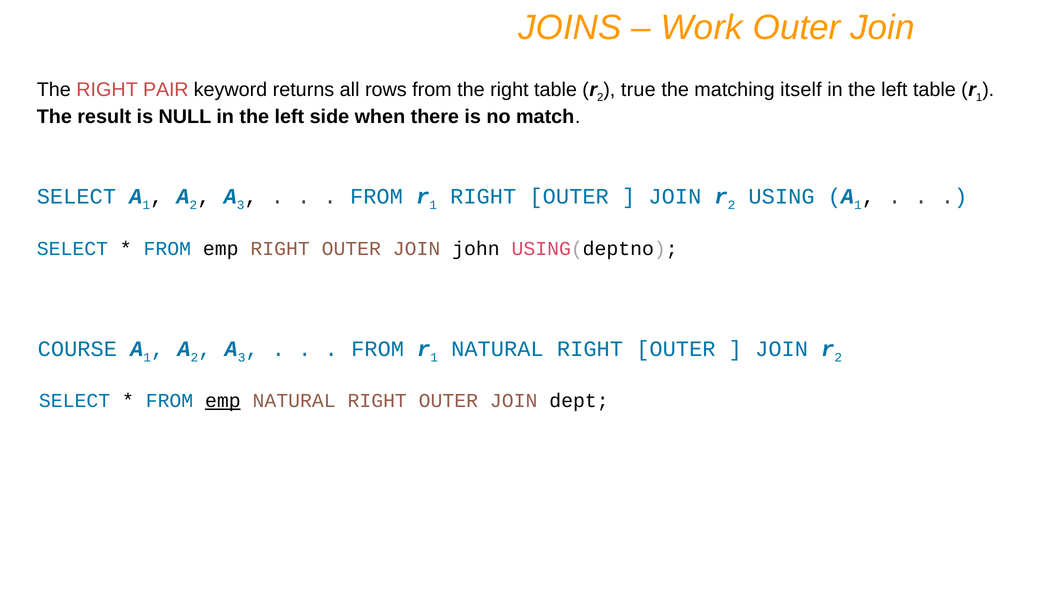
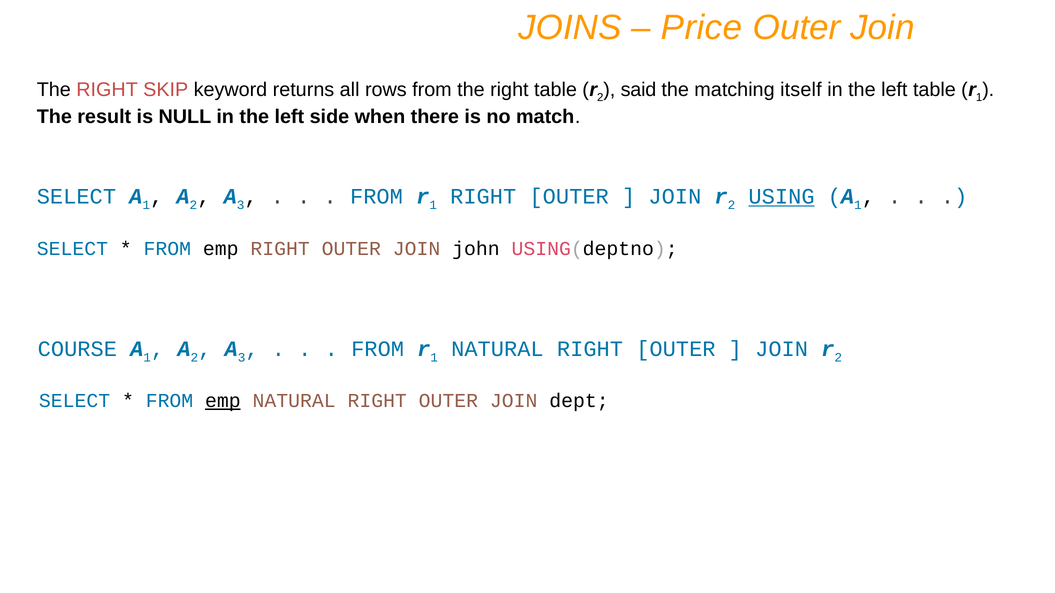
Work: Work -> Price (702, 27)
PAIR: PAIR -> SKIP (166, 90)
true: true -> said (639, 90)
USING underline: none -> present (782, 197)
